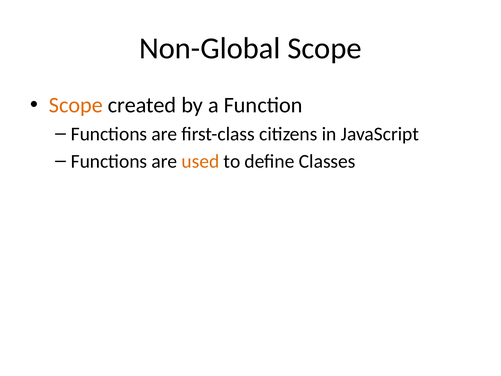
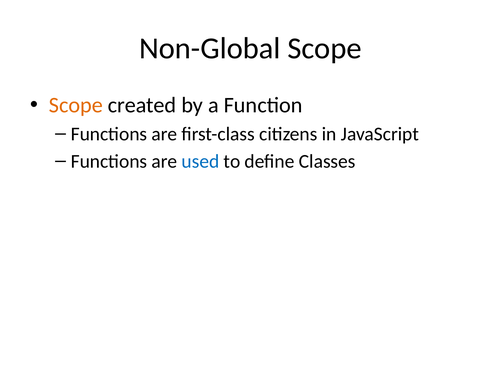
used colour: orange -> blue (200, 161)
